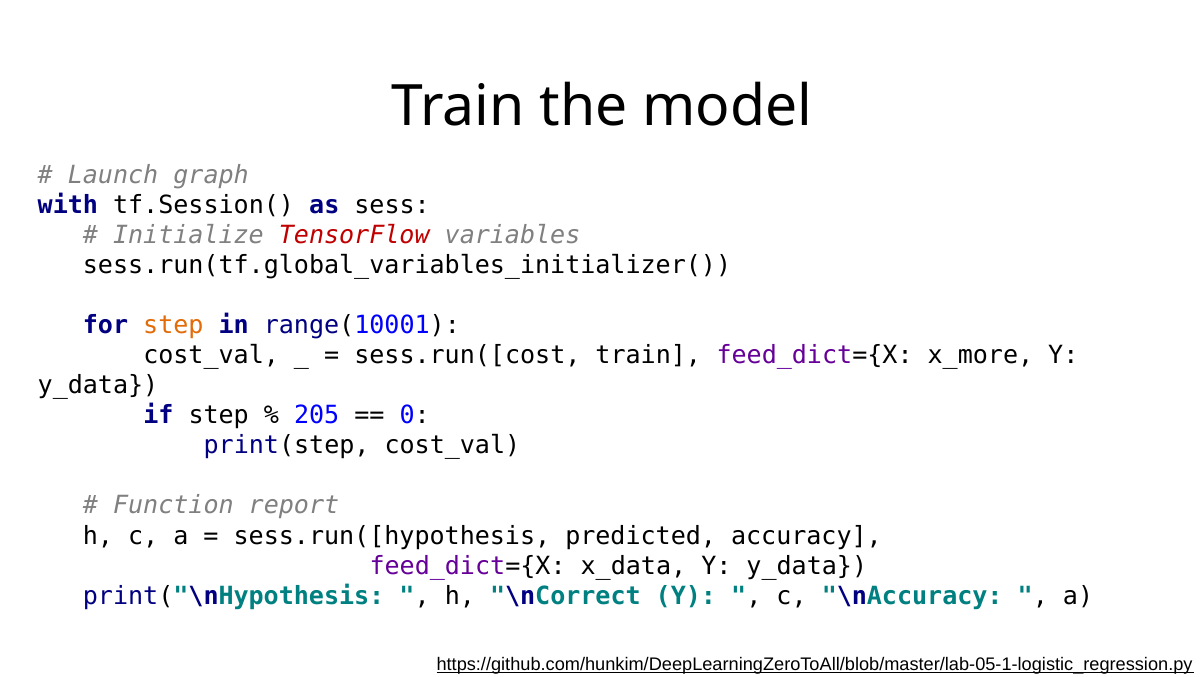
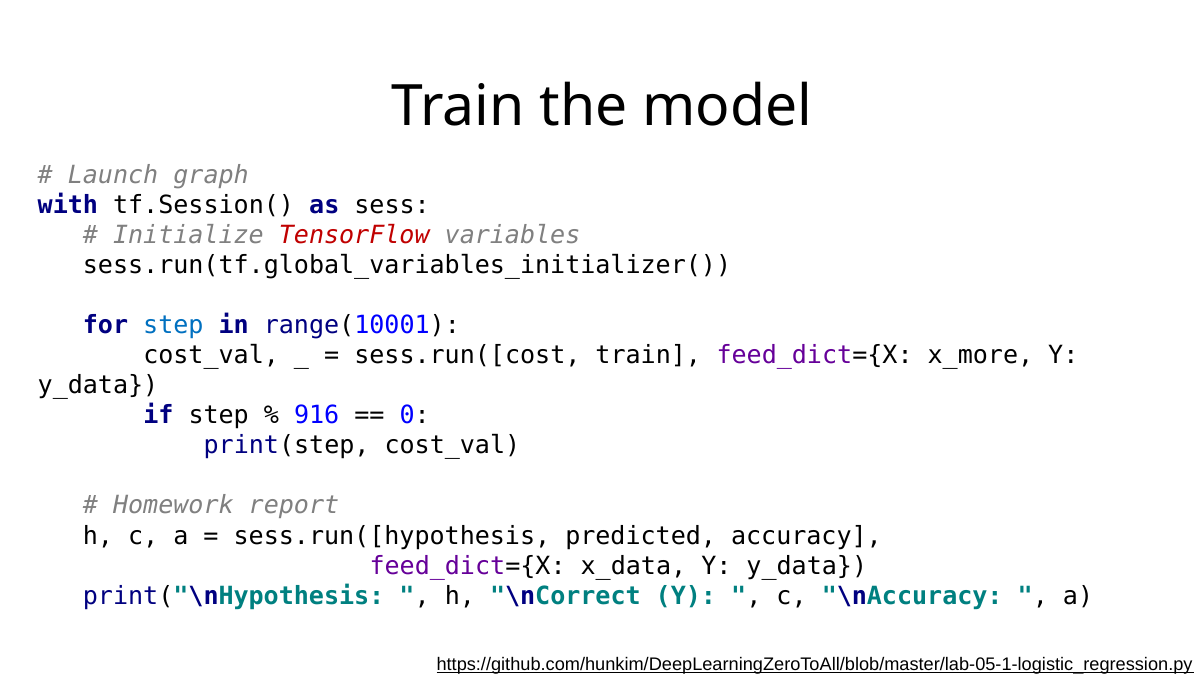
step colour: orange -> blue (173, 325)
205: 205 -> 916 (317, 416)
Function: Function -> Homework (173, 506)
